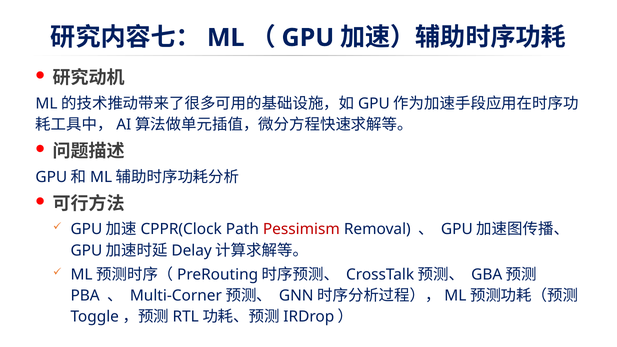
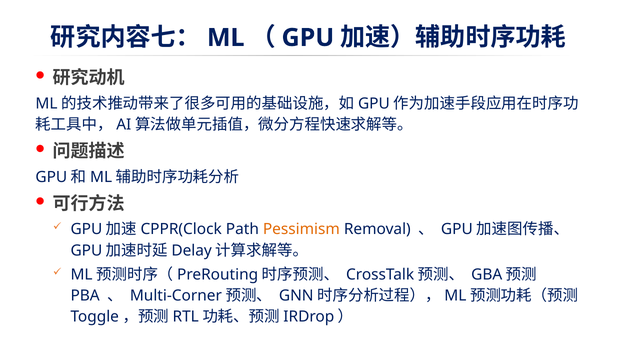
Pessimism colour: red -> orange (301, 229)
